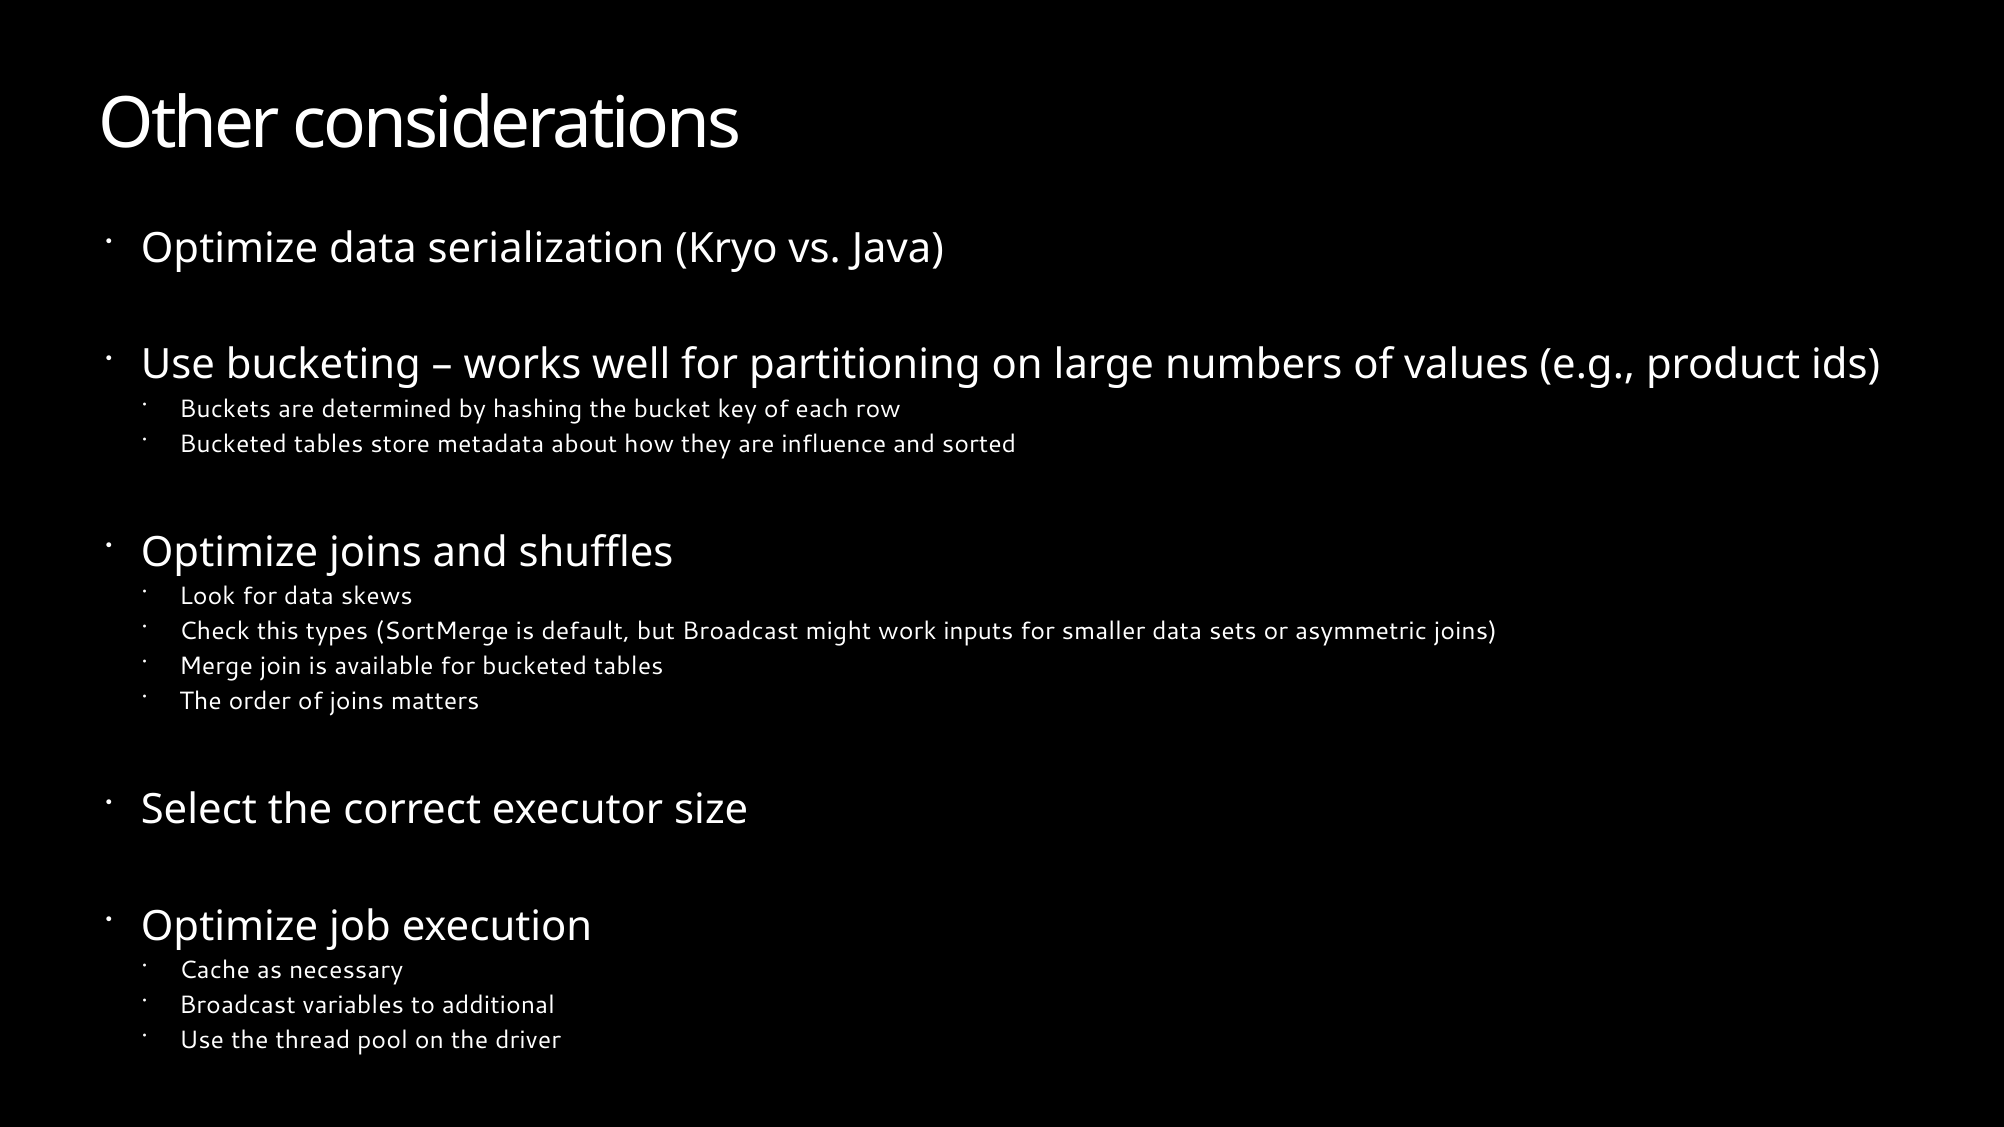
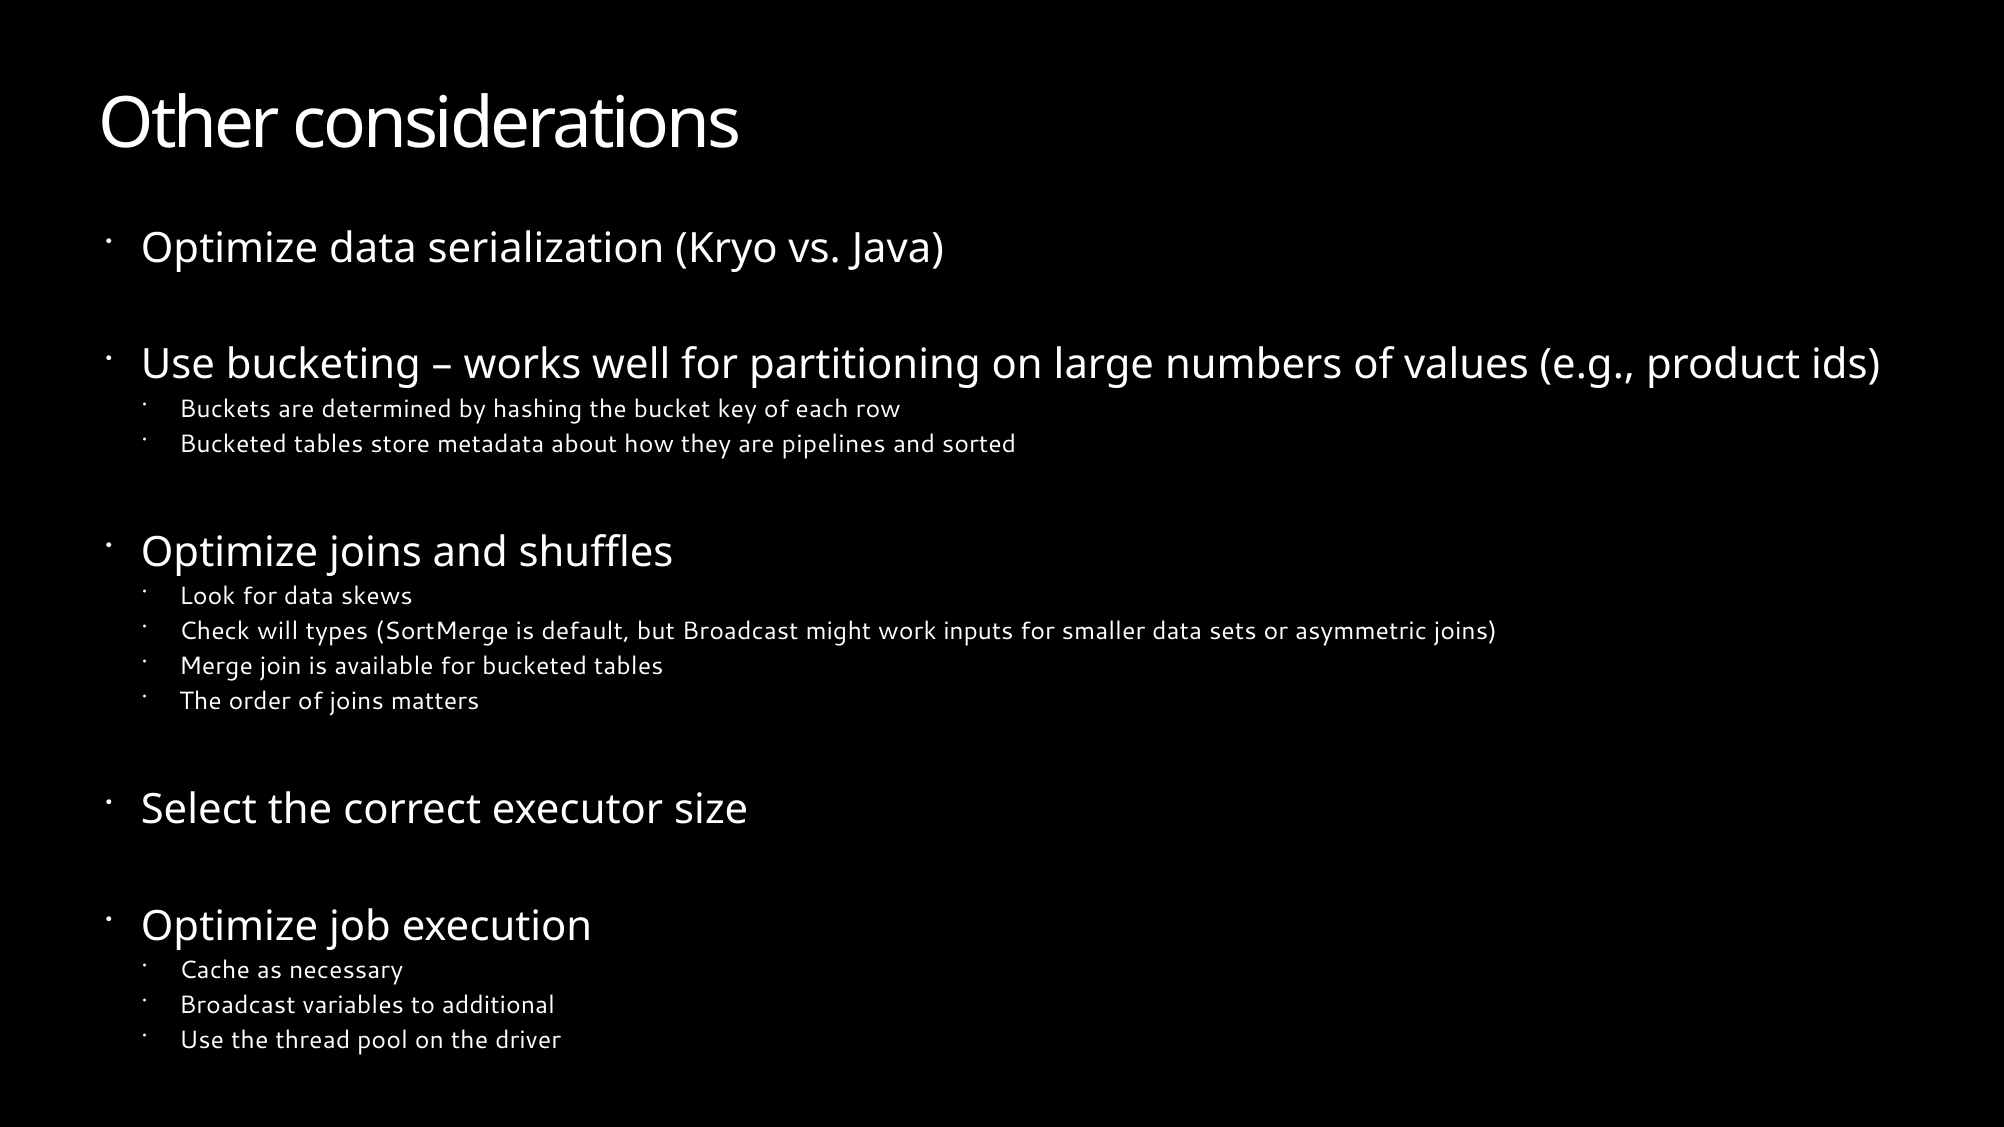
influence: influence -> pipelines (834, 444)
this: this -> will (278, 631)
